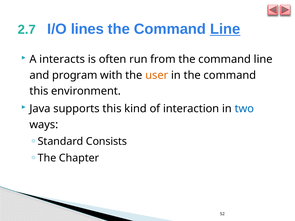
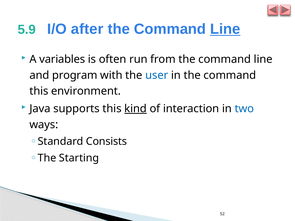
2.7: 2.7 -> 5.9 (27, 30)
lines: lines -> after (87, 29)
interacts: interacts -> variables (62, 59)
user colour: orange -> blue (157, 75)
kind underline: none -> present (136, 109)
Chapter: Chapter -> Starting (79, 158)
